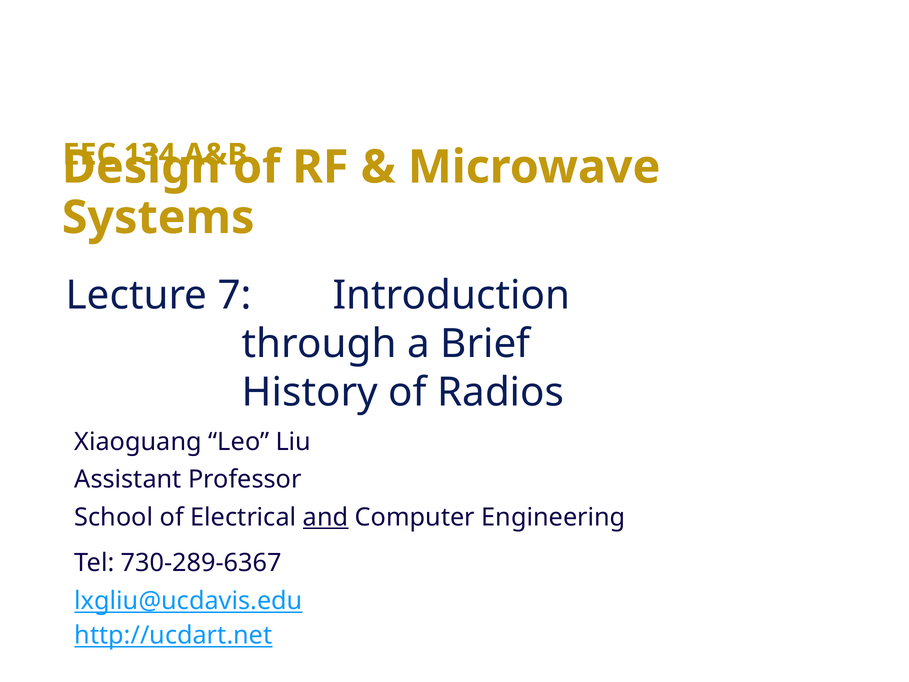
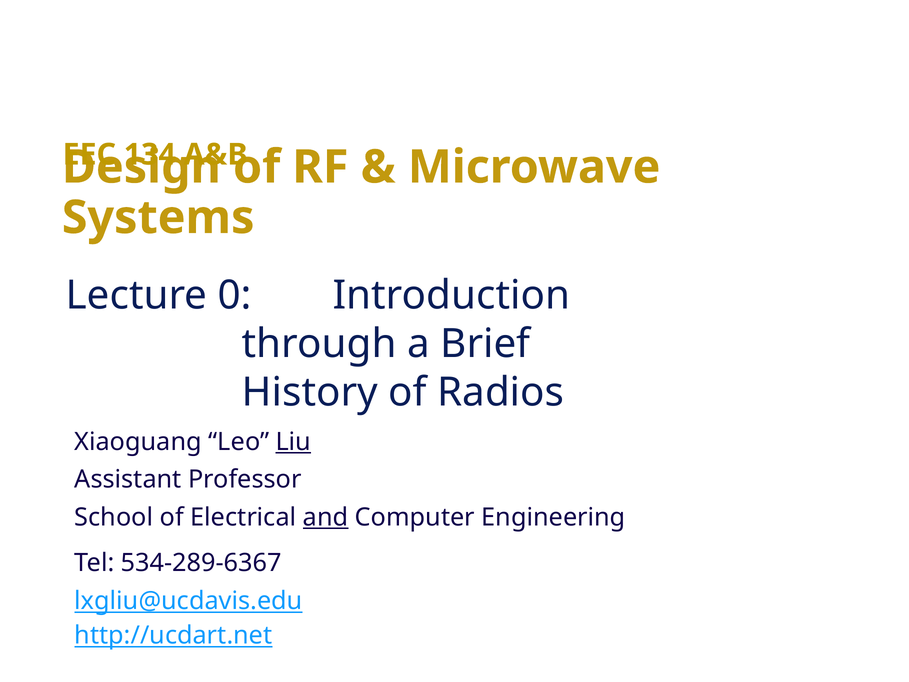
7: 7 -> 0 (235, 295)
Liu underline: none -> present (293, 442)
730-289-6367: 730-289-6367 -> 534-289-6367 (201, 563)
